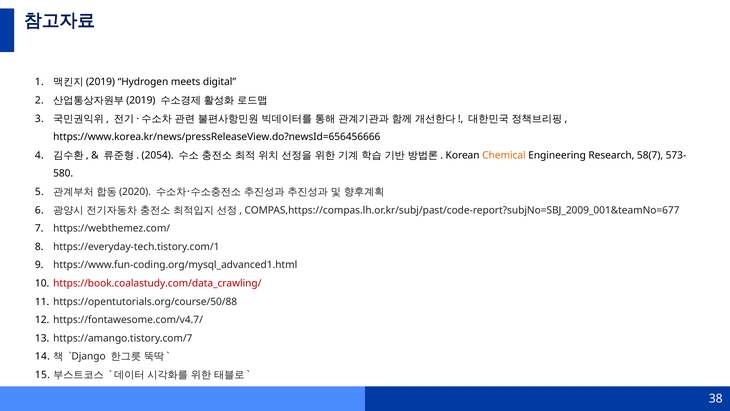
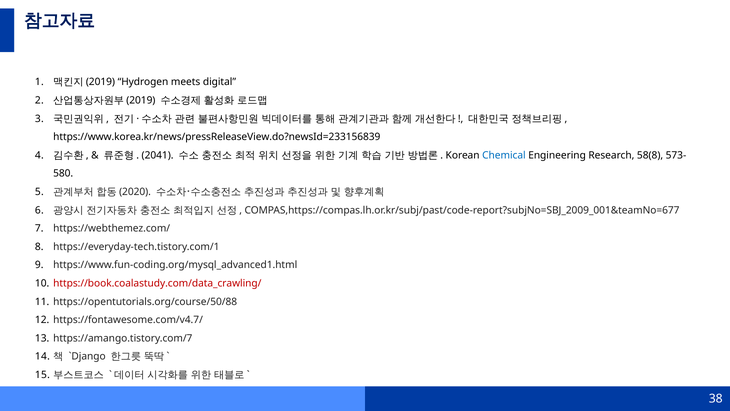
https://www.korea.kr/news/pressReleaseView.do?newsId=656456666: https://www.korea.kr/news/pressReleaseView.do?newsId=656456666 -> https://www.korea.kr/news/pressReleaseView.do?newsId=233156839 (217, 137)
2054: 2054 -> 2041 (158, 155)
Chemical colour: orange -> blue (504, 155)
58(7: 58(7 -> 58(8 (650, 155)
